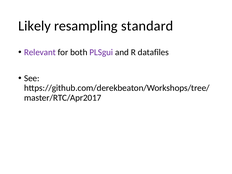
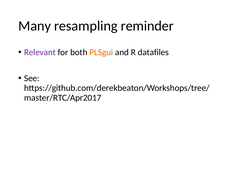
Likely: Likely -> Many (35, 26)
standard: standard -> reminder (147, 26)
PLSgui colour: purple -> orange (101, 52)
